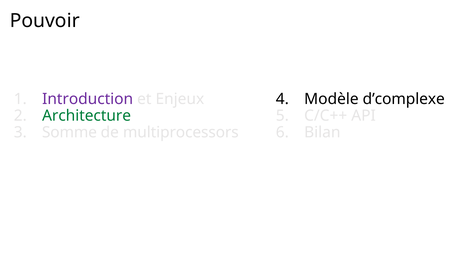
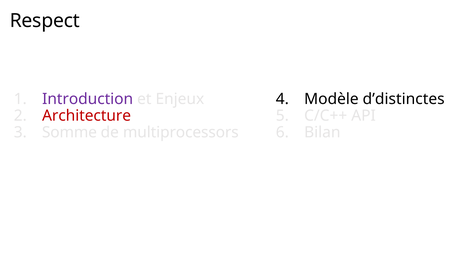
Pouvoir: Pouvoir -> Respect (45, 21)
d’complexe: d’complexe -> d’distinctes (404, 99)
Architecture colour: green -> red (87, 115)
